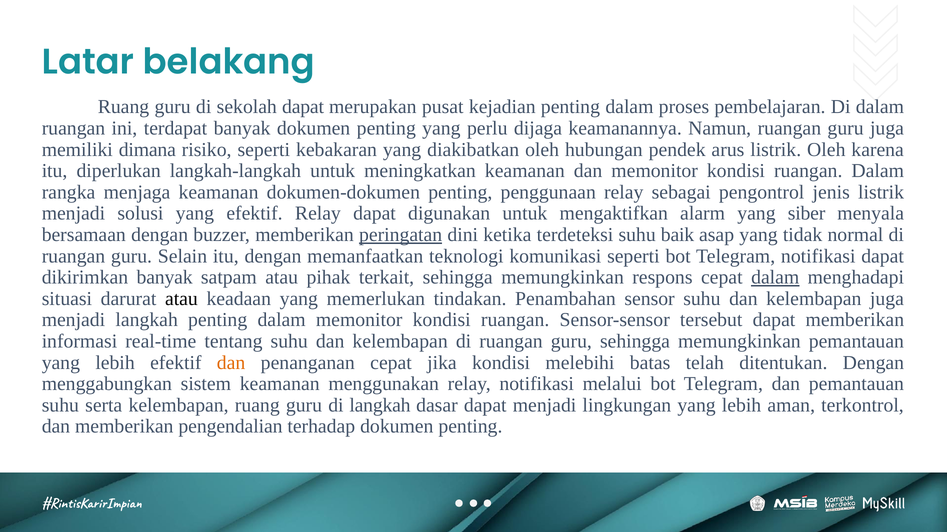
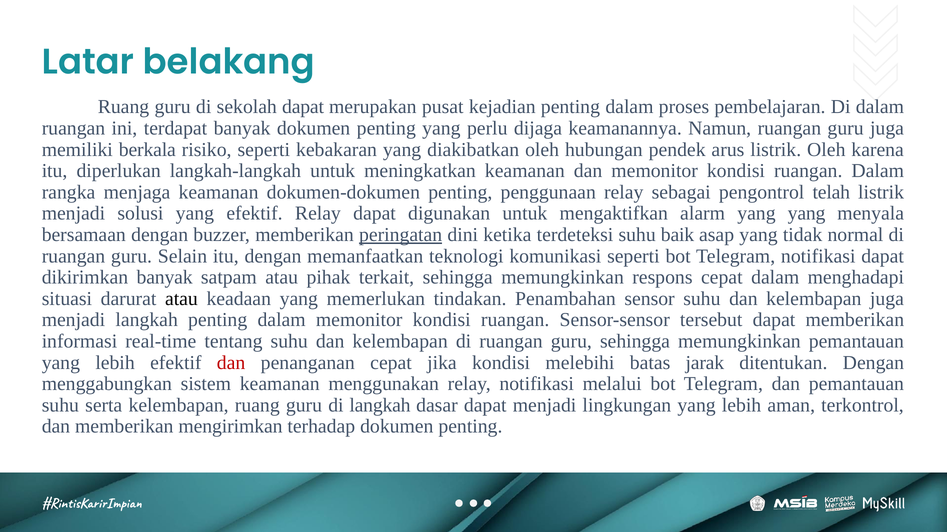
dimana: dimana -> berkala (147, 150)
jenis: jenis -> telah (831, 192)
yang siber: siber -> yang (807, 214)
dalam underline: present -> none (775, 278)
dan colour: orange -> red (231, 363)
telah: telah -> jarak (705, 363)
pengendalian: pengendalian -> mengirimkan (230, 427)
